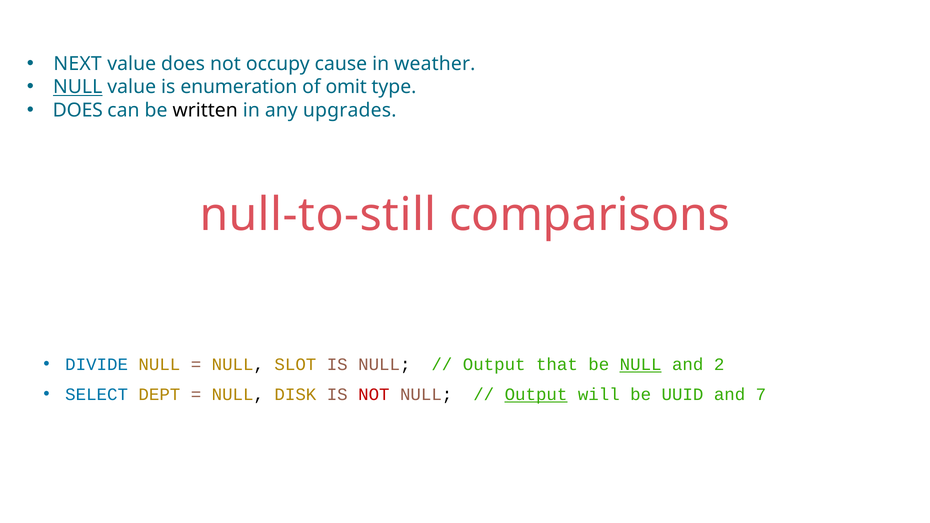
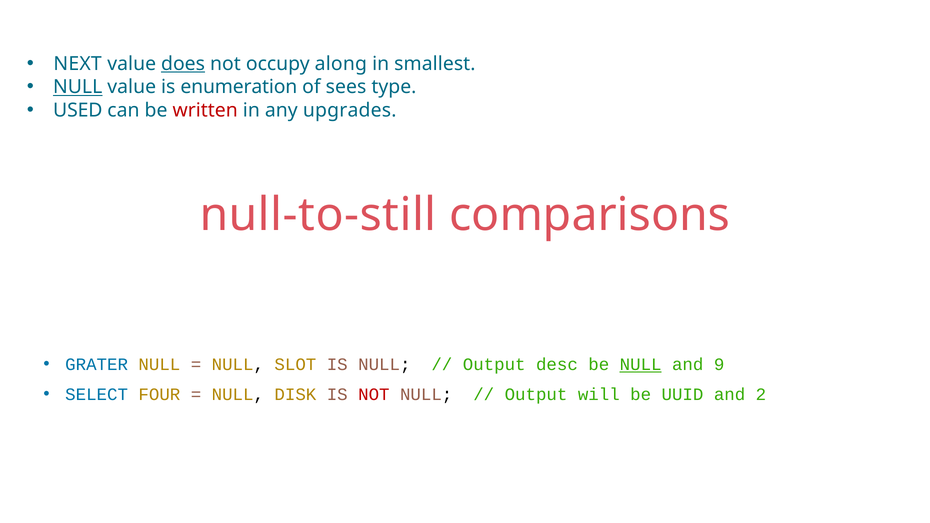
does underline: none -> present (183, 64)
cause: cause -> along (341, 64)
weather: weather -> smallest (435, 64)
omit: omit -> sees (346, 87)
DOES: DOES -> USED (78, 110)
written colour: black -> red (205, 110)
DIVIDE: DIVIDE -> GRATER (97, 365)
that: that -> desc (557, 365)
2: 2 -> 9 (719, 365)
DEPT: DEPT -> FOUR (159, 395)
Output underline: present -> none (536, 395)
7: 7 -> 2 (761, 395)
